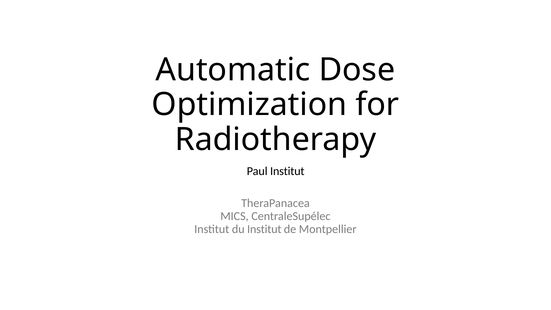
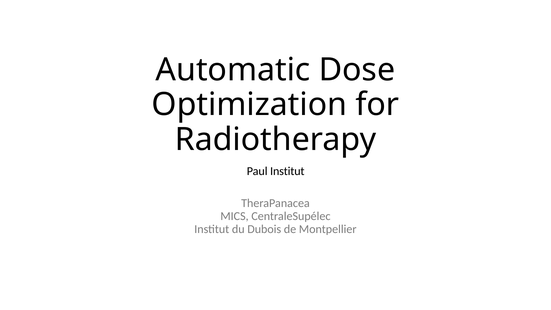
du Institut: Institut -> Dubois (264, 229)
